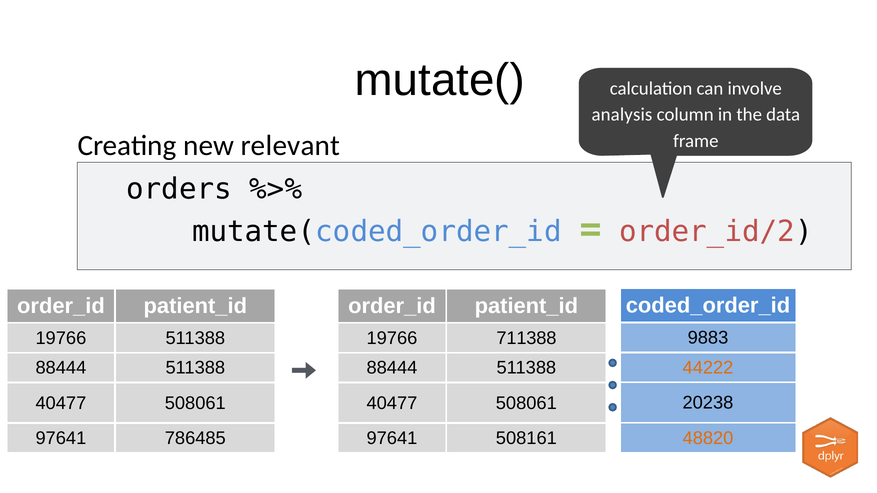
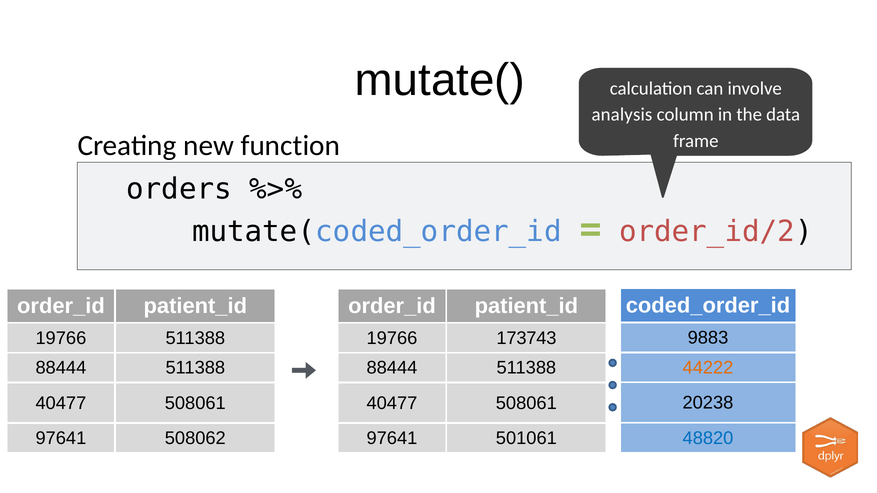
relevant: relevant -> function (290, 146)
711388: 711388 -> 173743 (526, 338)
48820 colour: orange -> blue (708, 438)
786485: 786485 -> 508062 (195, 439)
508161: 508161 -> 501061 (526, 439)
